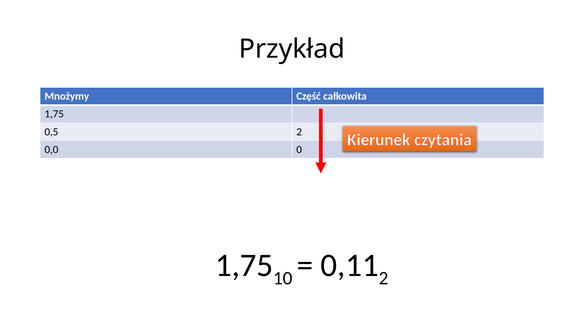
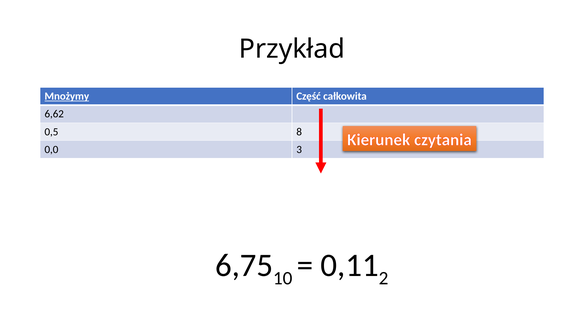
Mnożymy underline: none -> present (67, 96)
1,75: 1,75 -> 6,62 (54, 114)
0,5 2: 2 -> 8 (299, 132)
0: 0 -> 3 (299, 150)
1,75: 1,75 -> 6,75 (244, 266)
